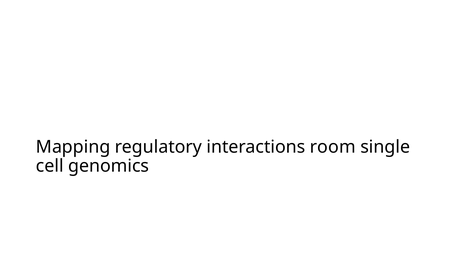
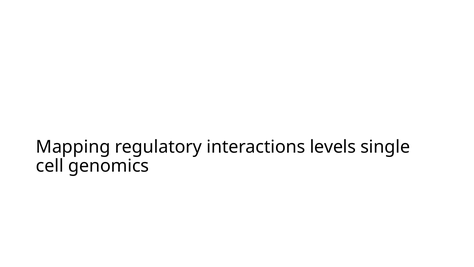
room: room -> levels (333, 147)
